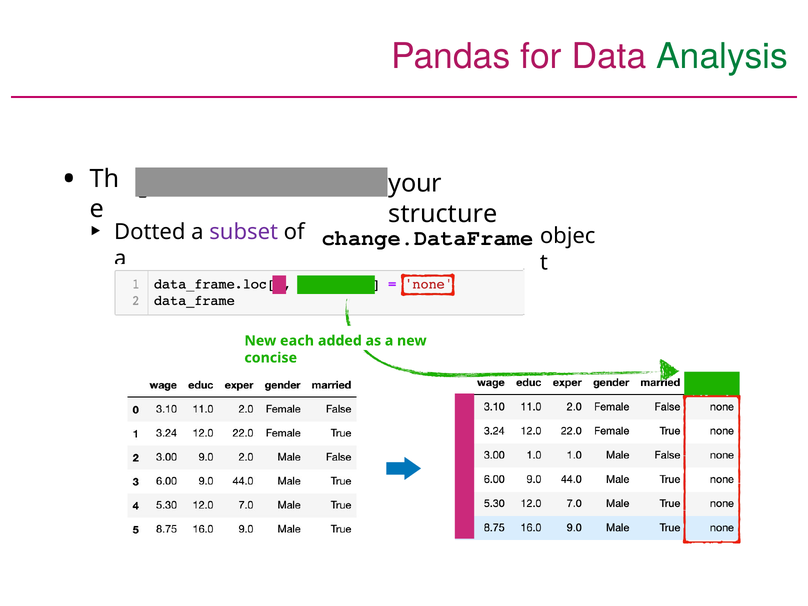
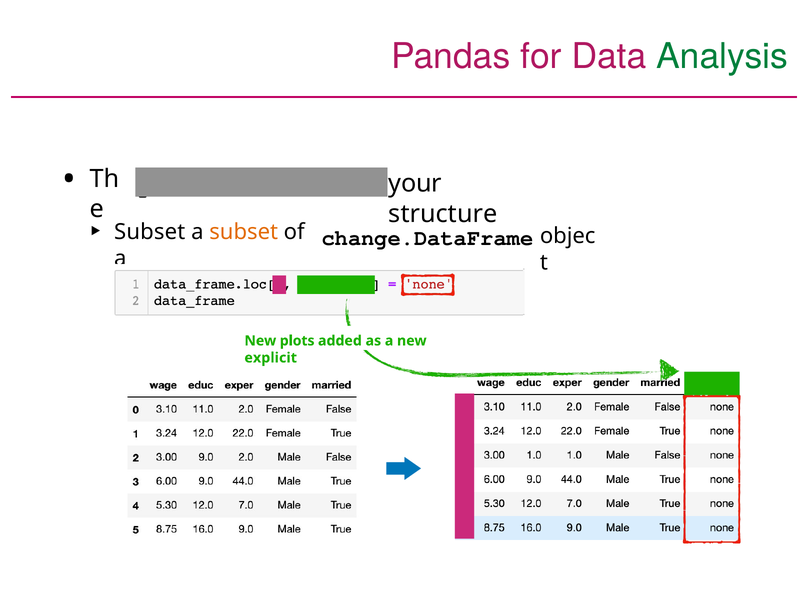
Dotted: Dotted -> Subset (150, 232)
subset colour: purple -> orange (244, 232)
each: each -> plots (297, 341)
concise: concise -> explicit (271, 358)
